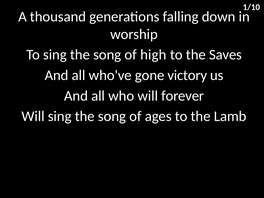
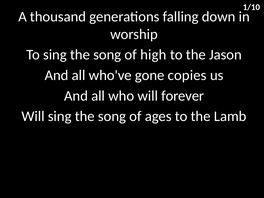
Saves: Saves -> Jason (225, 55)
victory: victory -> copies (187, 75)
